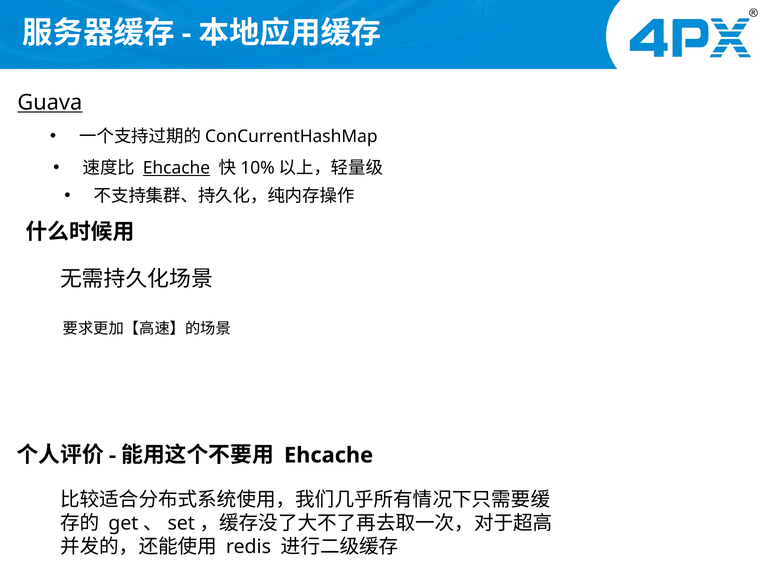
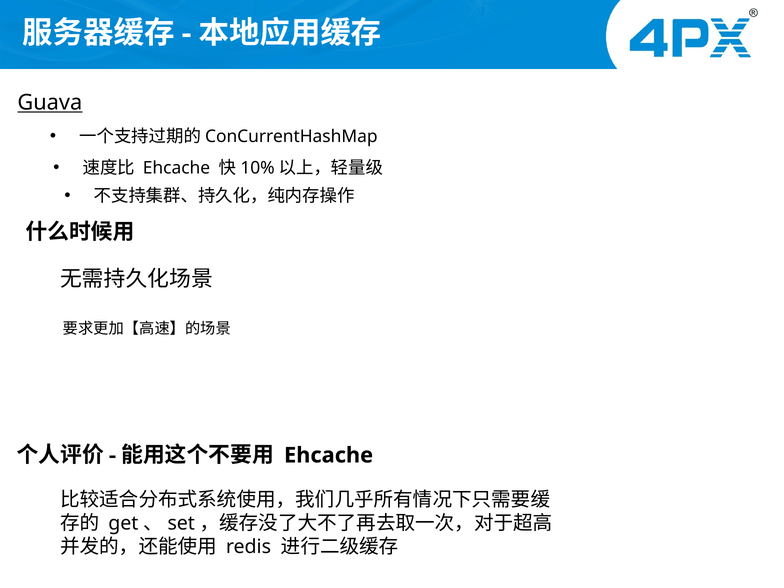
Ehcache underline: present -> none (176, 168)
